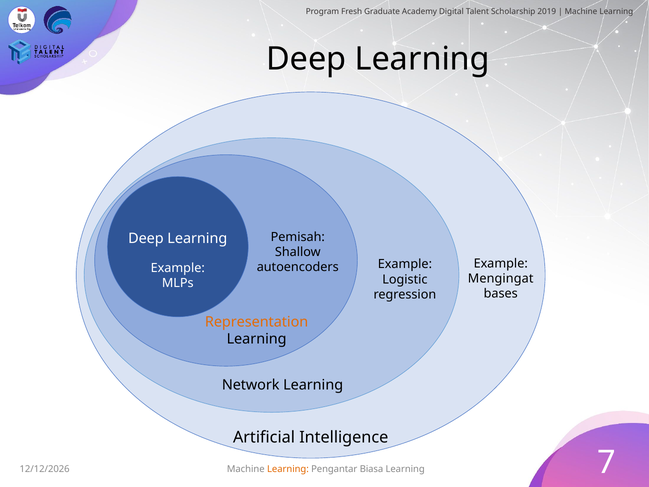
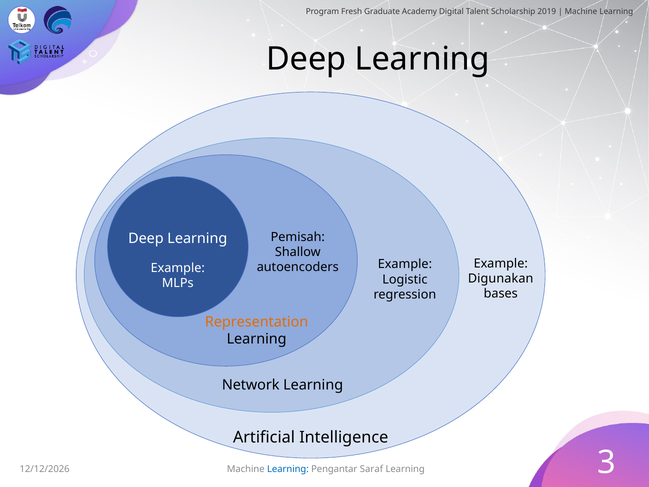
Mengingat: Mengingat -> Digunakan (501, 279)
Learning colour: orange -> blue (288, 469)
Biasa: Biasa -> Saraf (371, 469)
7: 7 -> 3 (607, 462)
